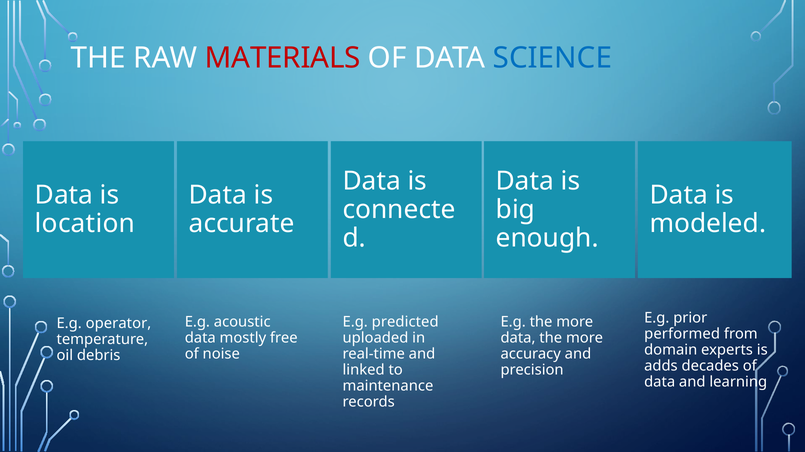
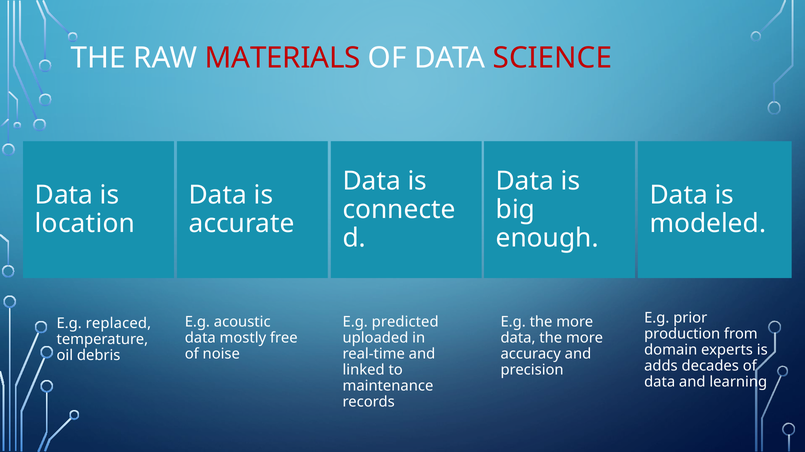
SCIENCE colour: blue -> red (552, 58)
operator: operator -> replaced (118, 324)
performed: performed -> production (682, 334)
